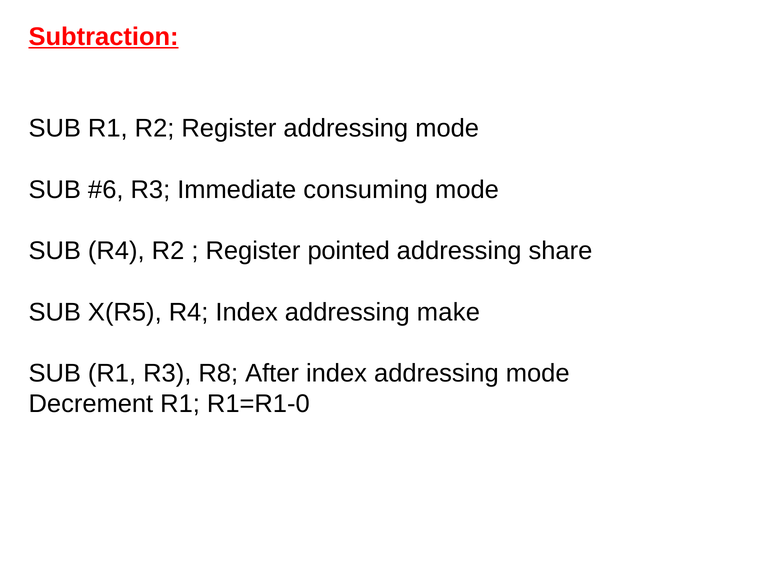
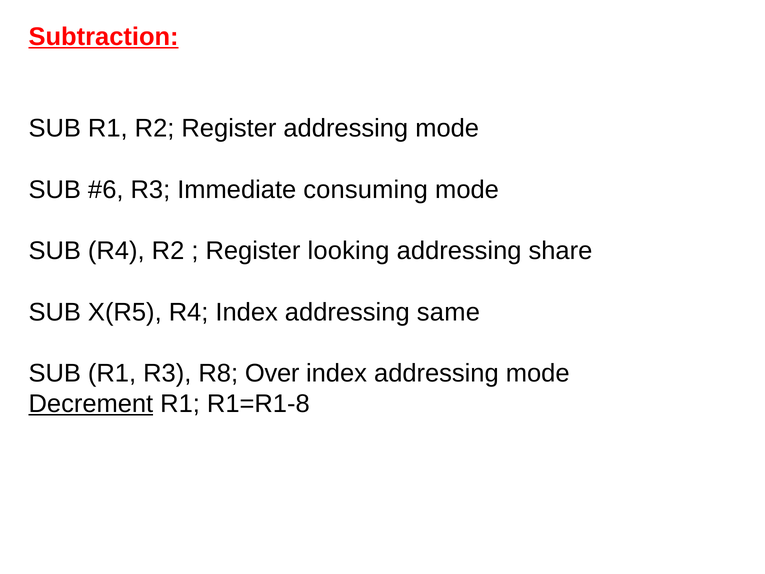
pointed: pointed -> looking (349, 251)
make: make -> same (448, 312)
After: After -> Over (272, 373)
Decrement underline: none -> present (91, 404)
R1=R1-0: R1=R1-0 -> R1=R1-8 (258, 404)
